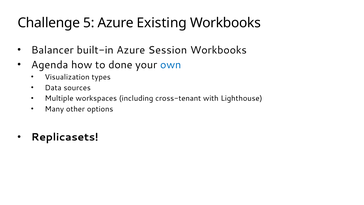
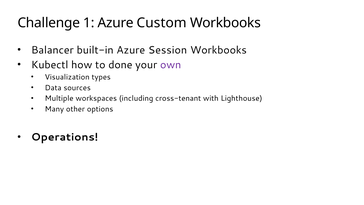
5: 5 -> 1 (89, 23)
Existing: Existing -> Custom (162, 23)
Agenda: Agenda -> Kubectl (50, 65)
own colour: blue -> purple (171, 65)
Replicasets: Replicasets -> Operations (65, 137)
